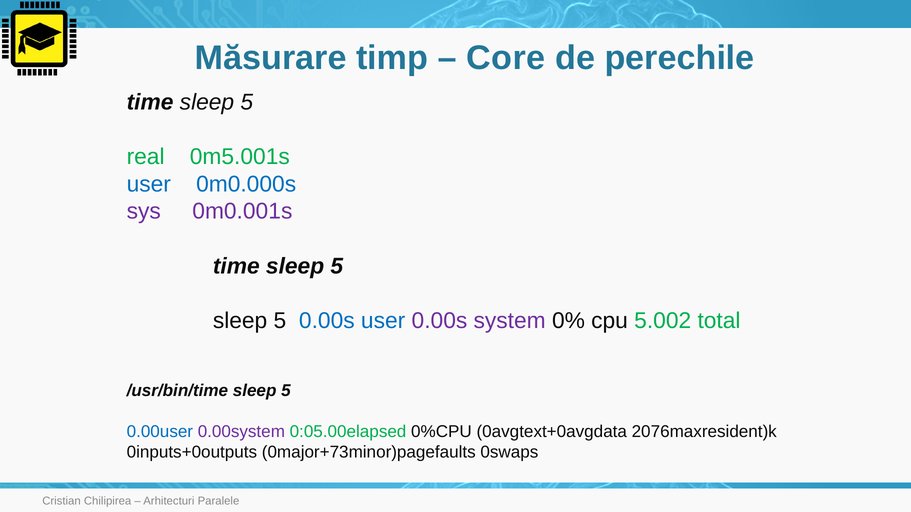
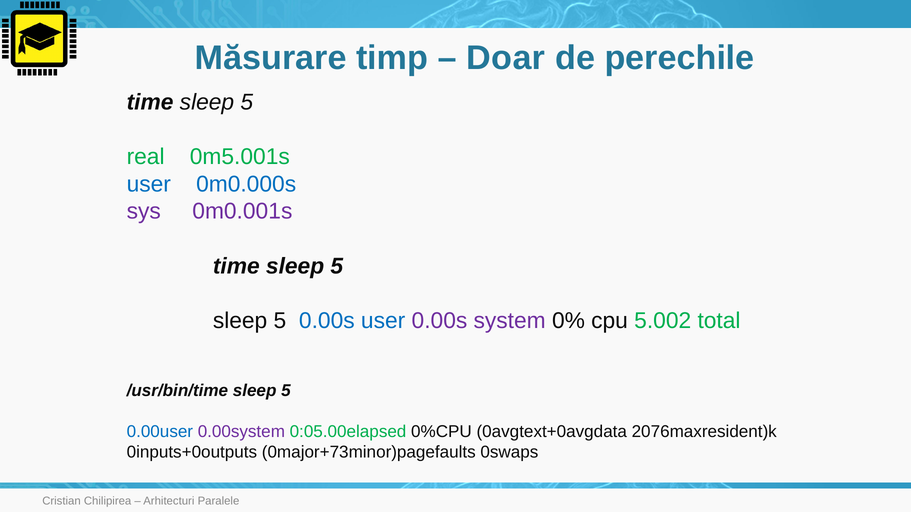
Core: Core -> Doar (506, 58)
